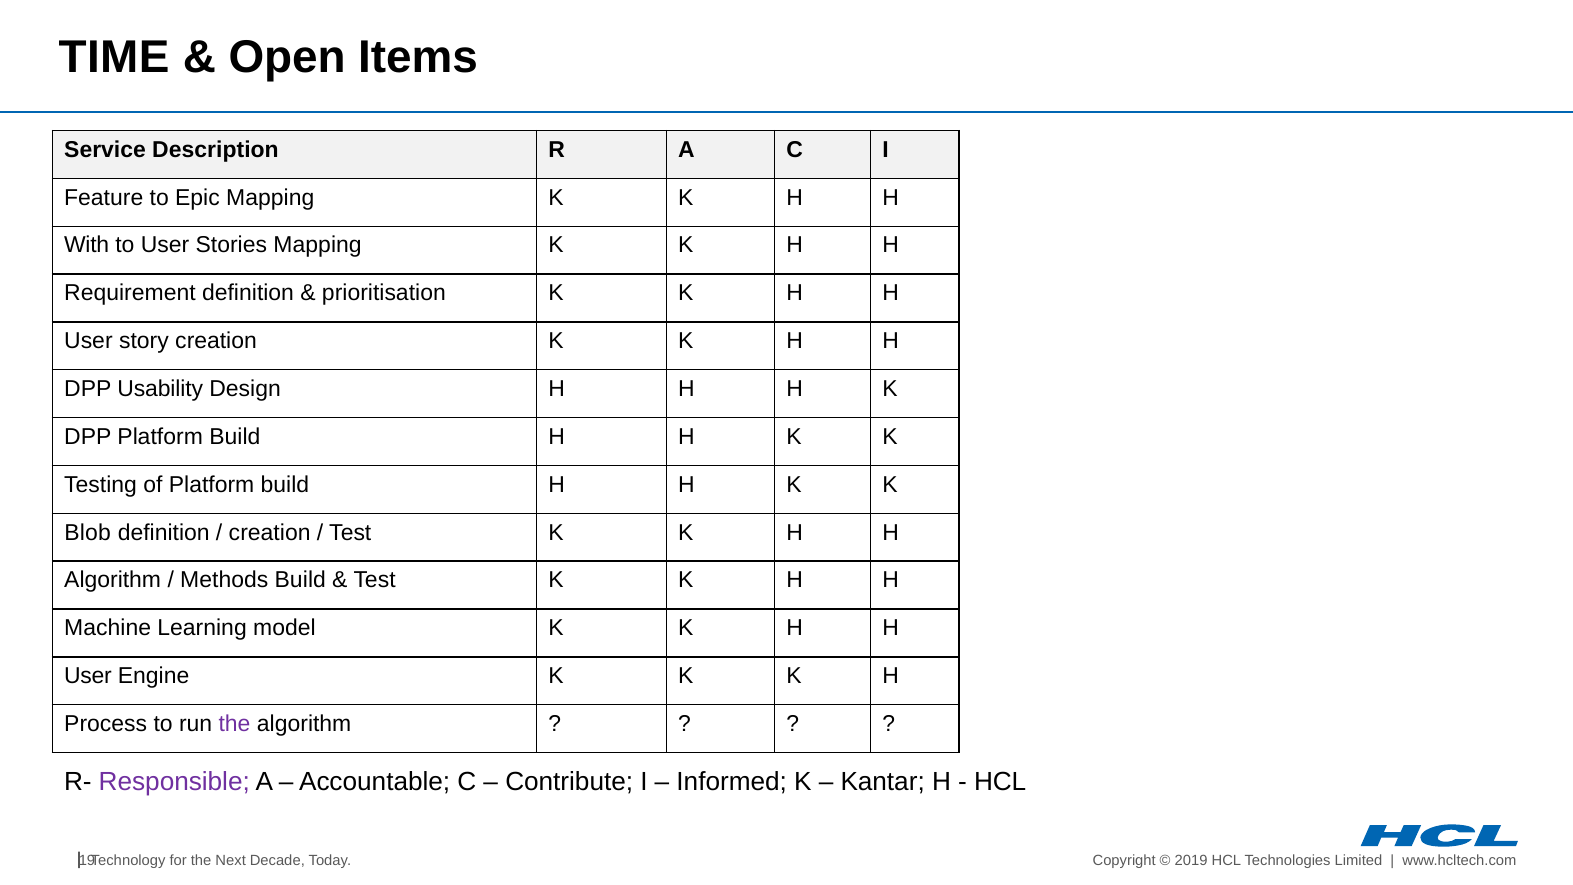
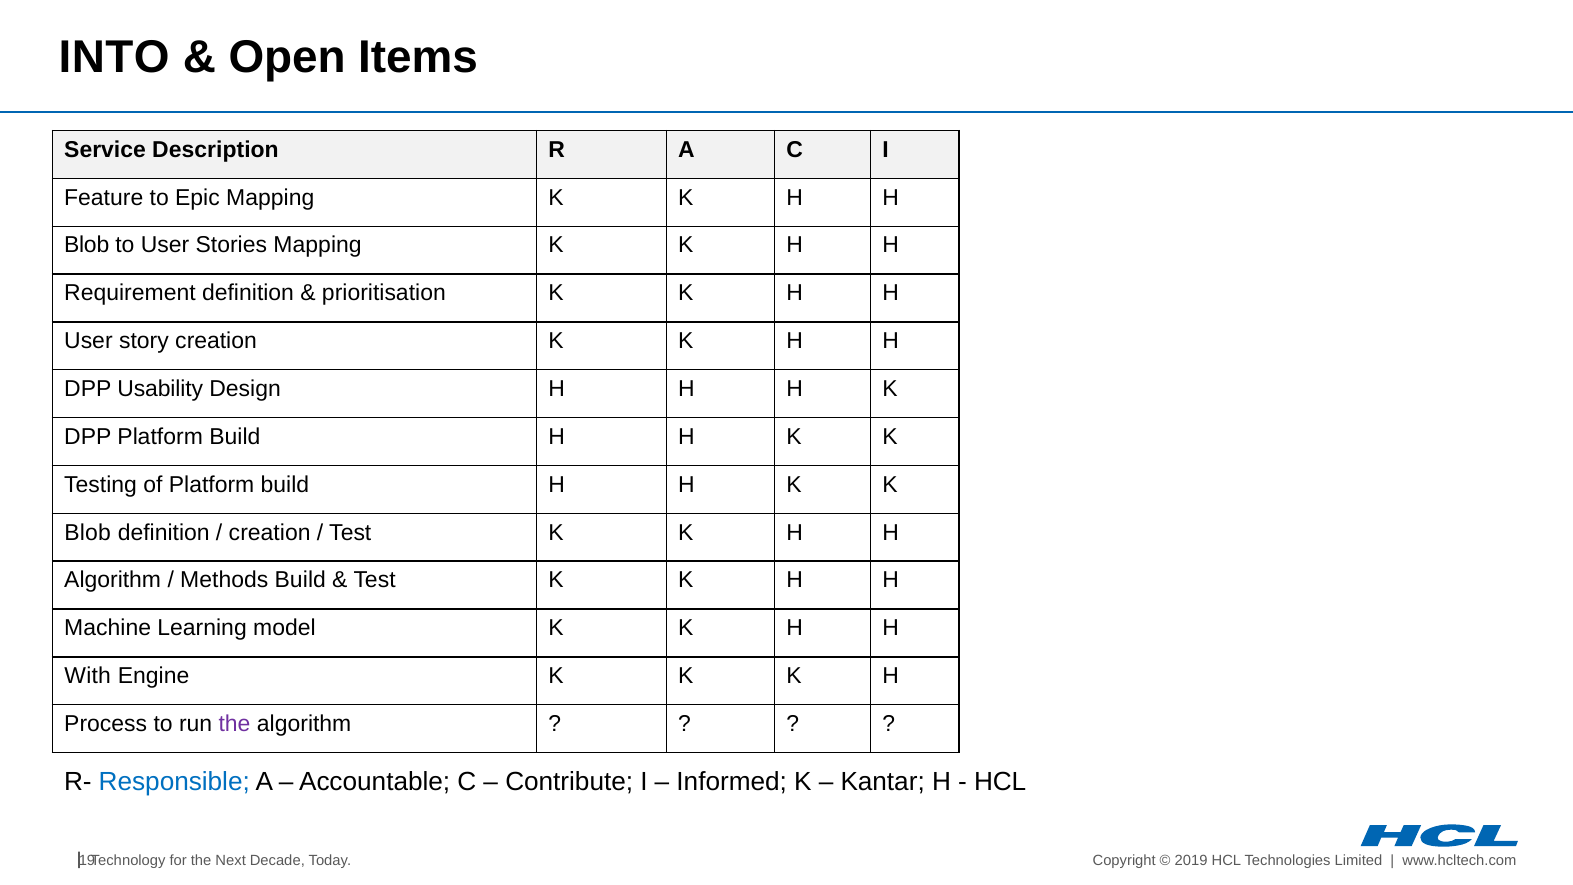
TIME: TIME -> INTO (114, 57)
With: With -> Blob (87, 245)
User: User -> With (88, 676)
Responsible colour: purple -> blue (174, 782)
